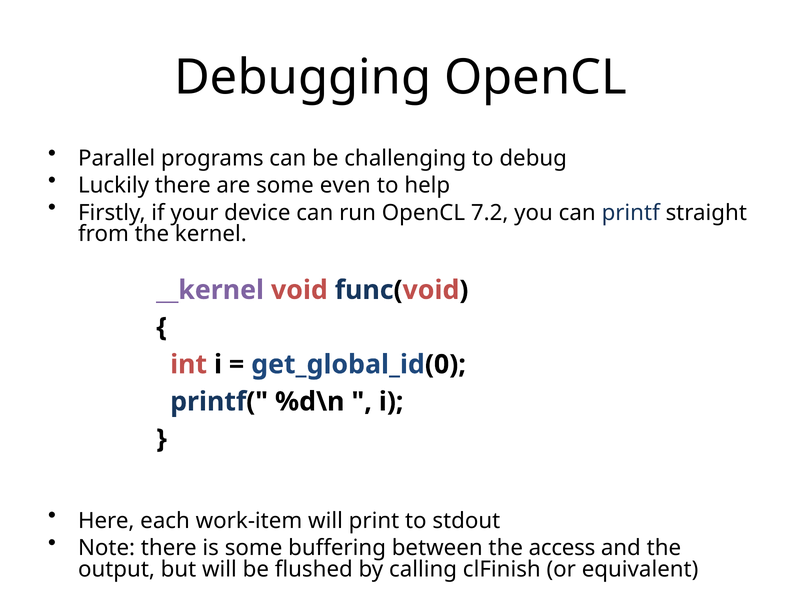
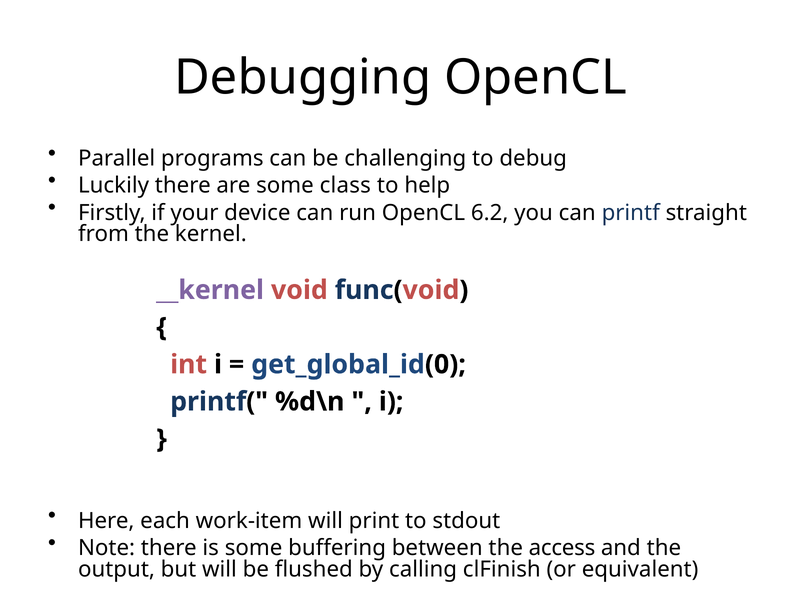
even: even -> class (345, 185)
7.2: 7.2 -> 6.2 (490, 213)
